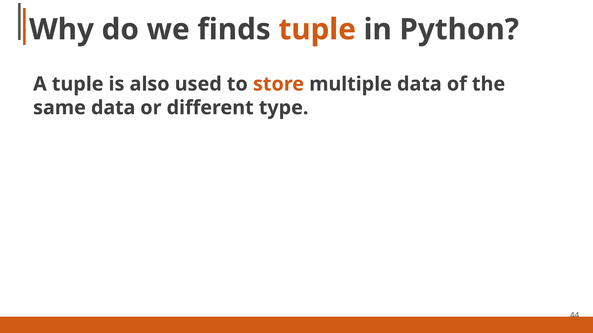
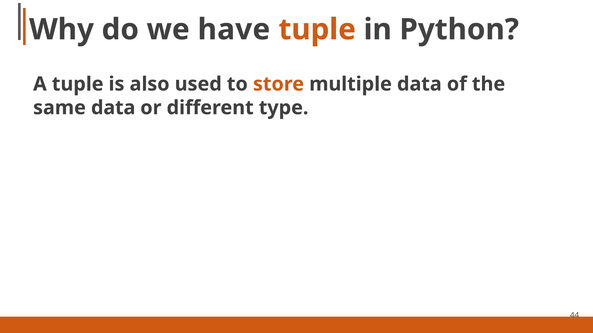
finds: finds -> have (234, 30)
